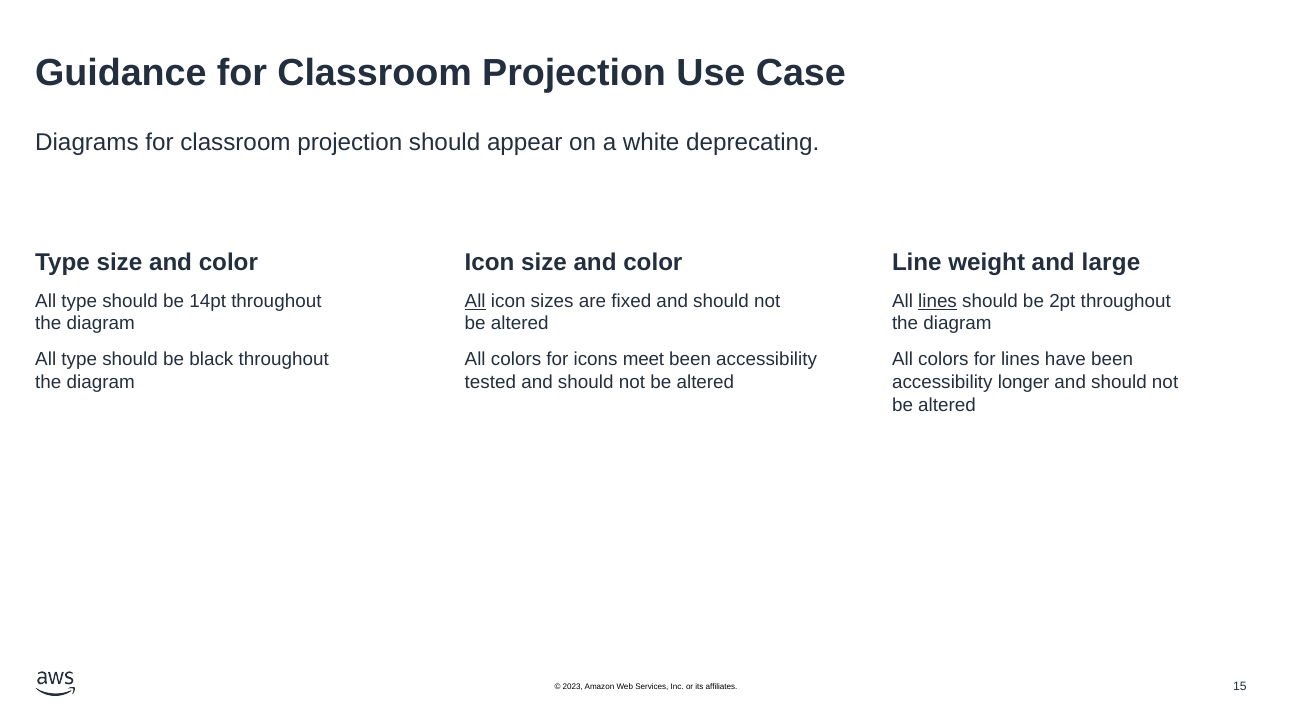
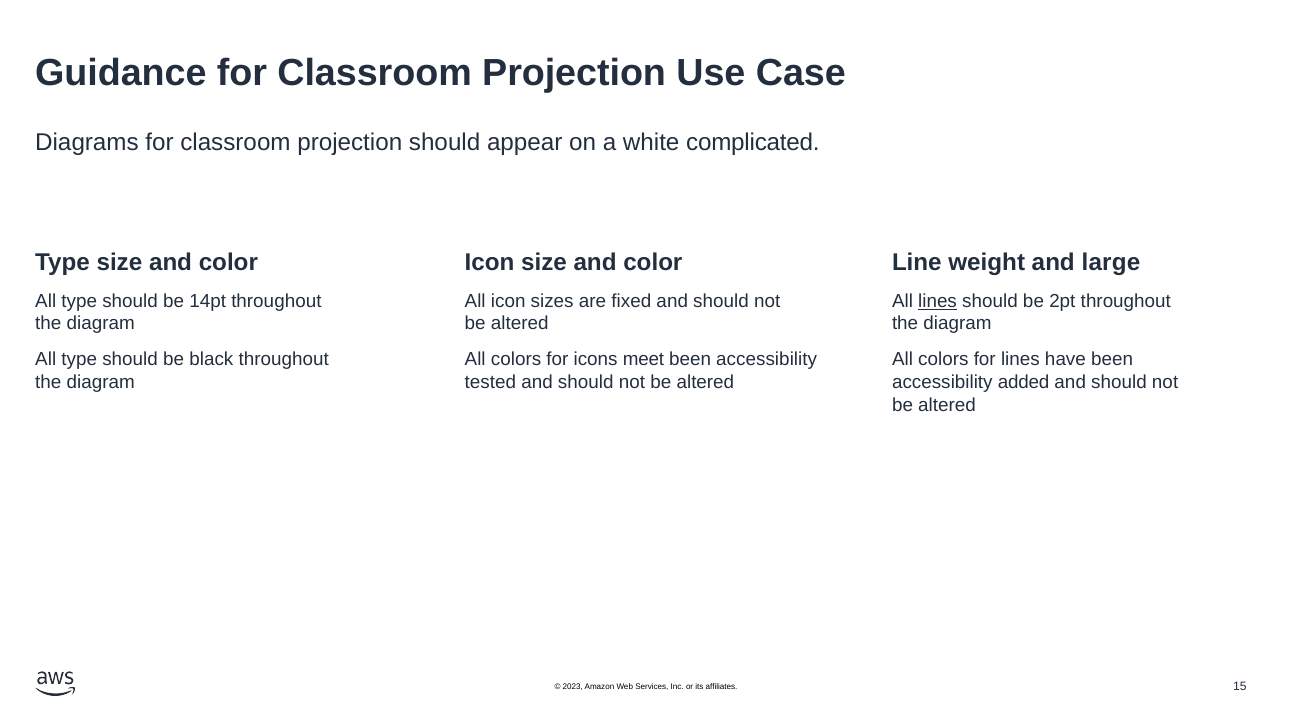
deprecating: deprecating -> complicated (753, 143)
All underline: present -> none (475, 301)
longer: longer -> added (1024, 382)
